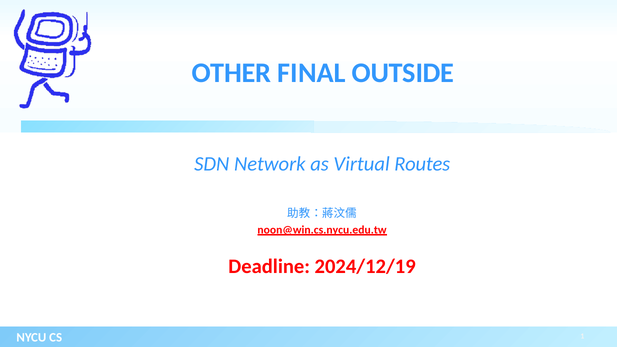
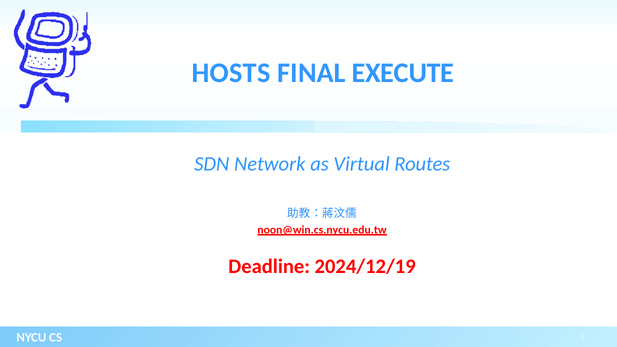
OTHER: OTHER -> HOSTS (231, 73)
OUTSIDE: OUTSIDE -> EXECUTE (403, 73)
